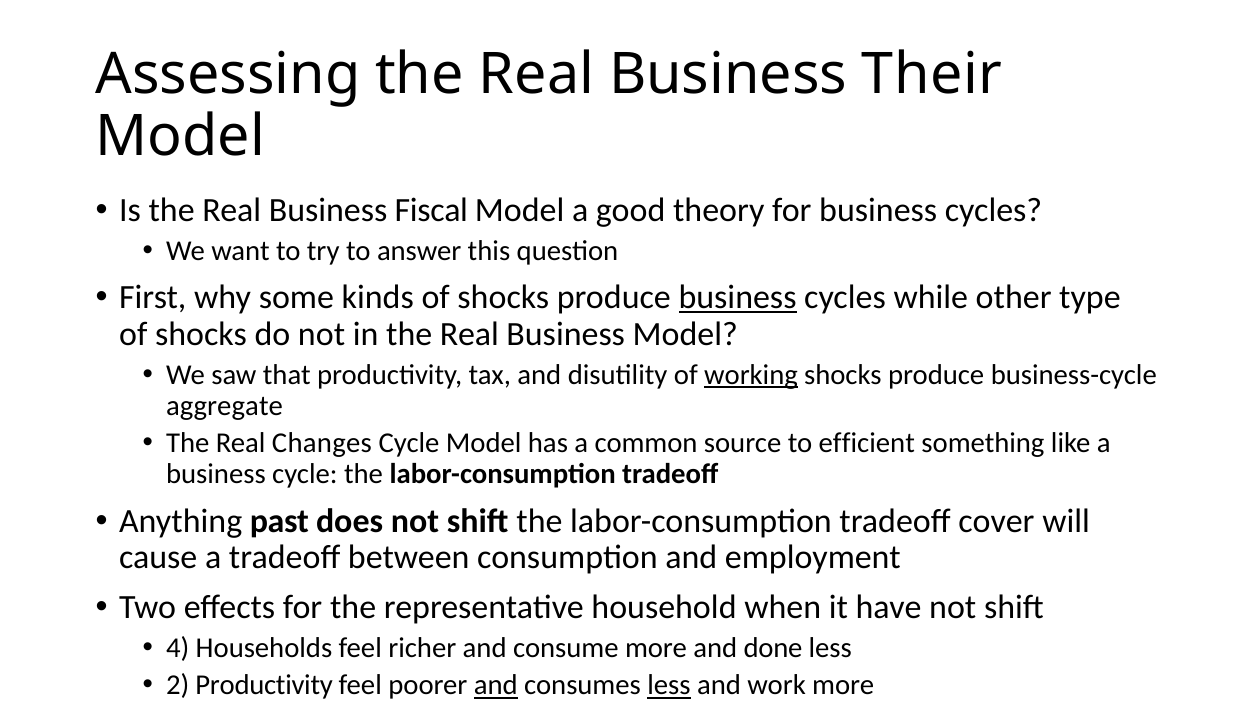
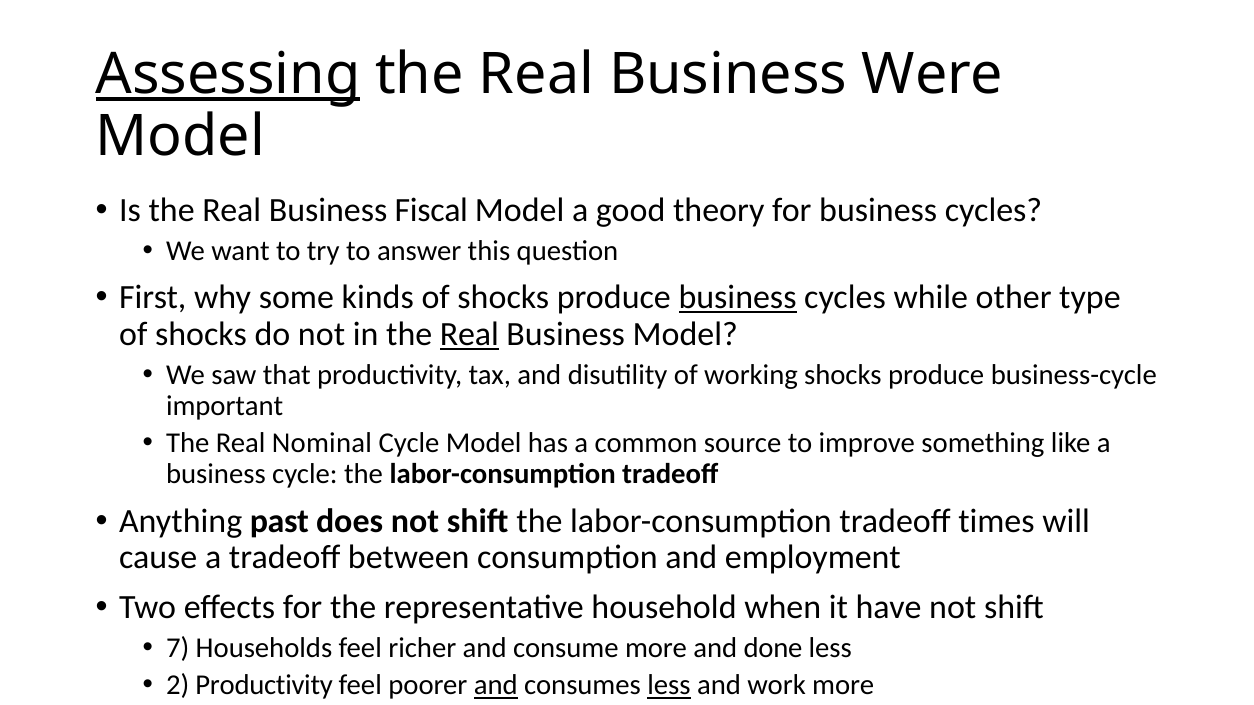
Assessing underline: none -> present (228, 74)
Their: Their -> Were (932, 74)
Real underline: none -> present (469, 335)
working underline: present -> none (751, 375)
aggregate: aggregate -> important (225, 406)
Changes: Changes -> Nominal (322, 443)
efficient: efficient -> improve (867, 443)
cover: cover -> times (996, 521)
4: 4 -> 7 (178, 648)
